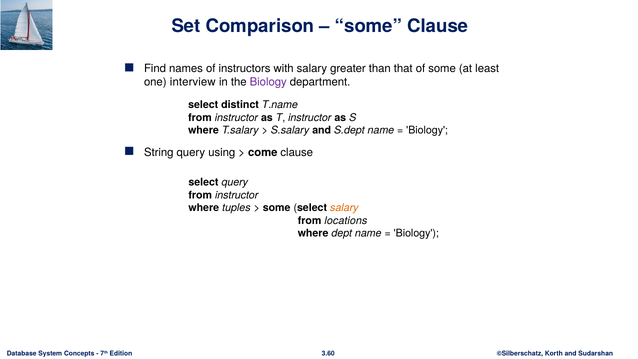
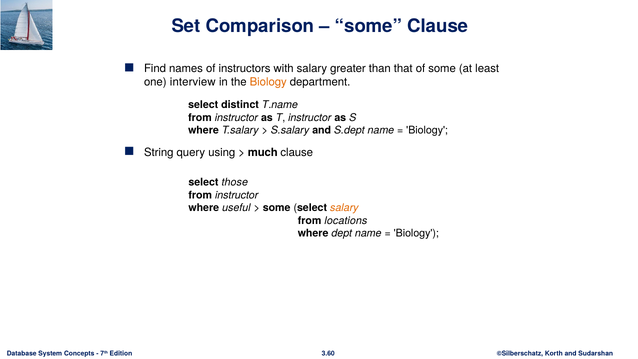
Biology colour: purple -> orange (268, 82)
come: come -> much (263, 152)
select query: query -> those (235, 182)
tuples: tuples -> useful (236, 208)
